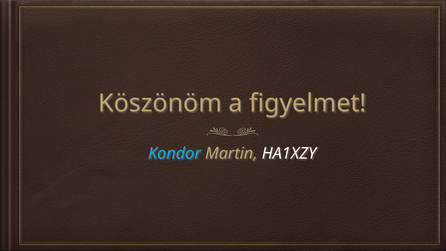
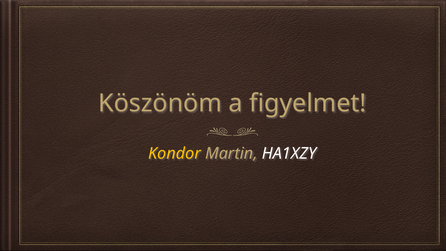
Kondor colour: light blue -> yellow (174, 154)
